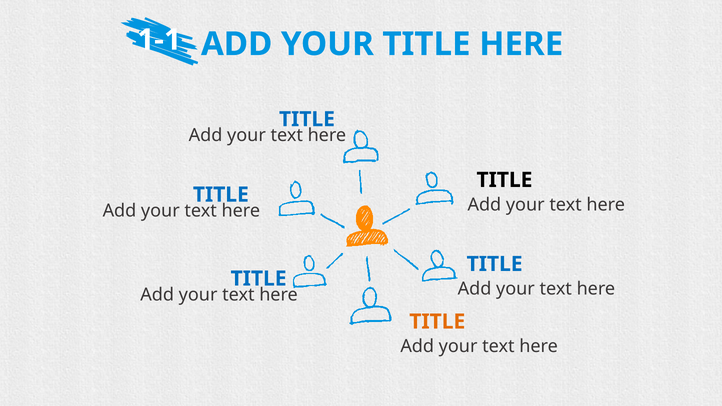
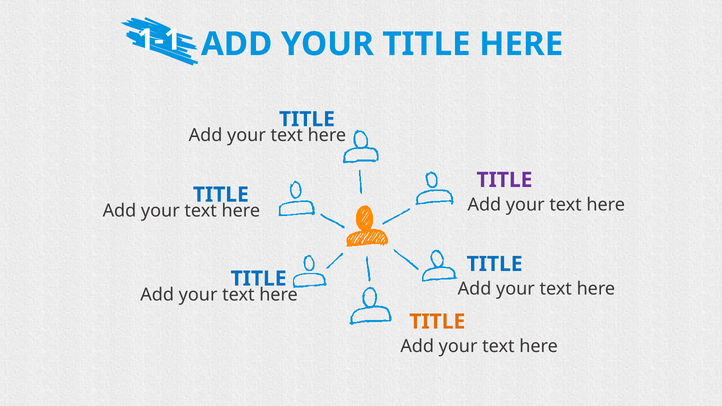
TITLE colour: black -> purple (504, 180)
